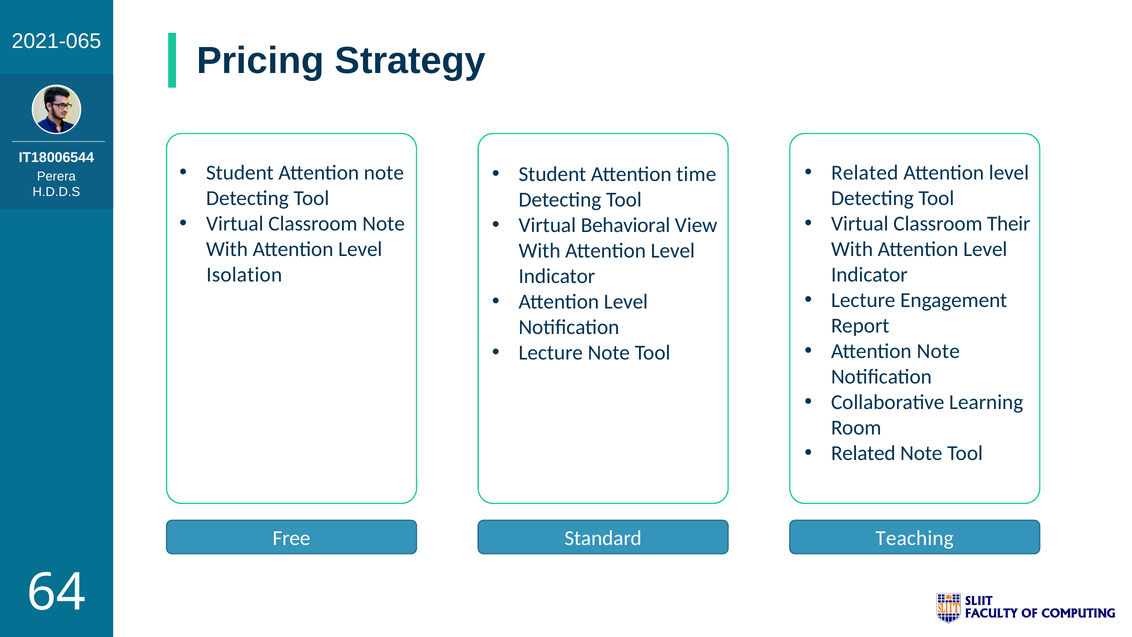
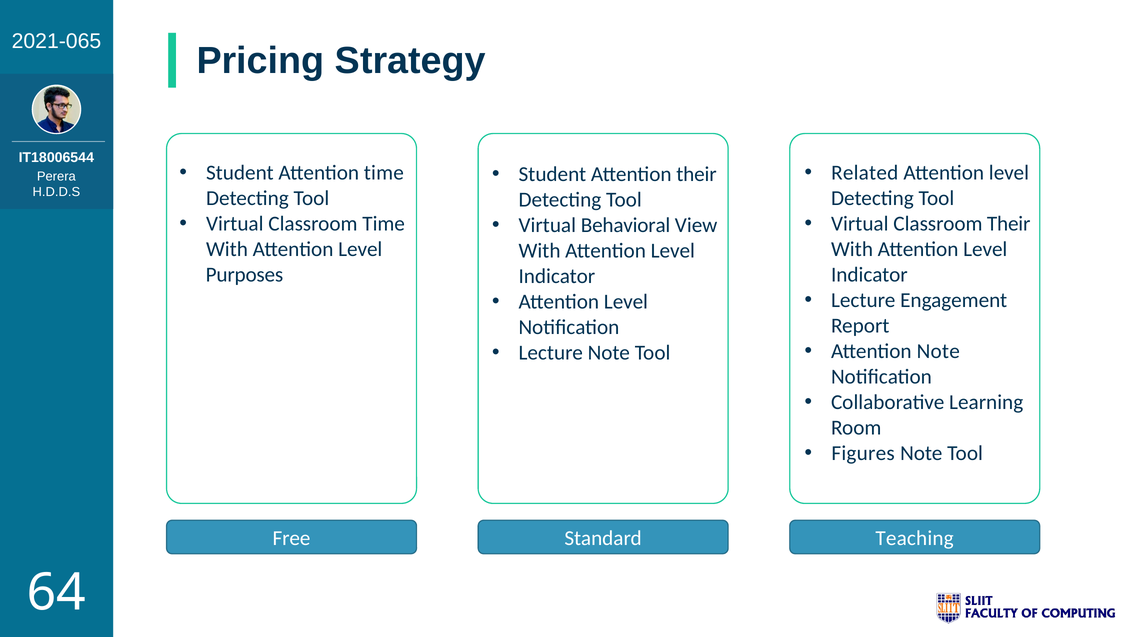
Student Attention note: note -> time (384, 173)
Attention time: time -> their (697, 174)
Classroom Note: Note -> Time (384, 224)
Isolation: Isolation -> Purposes (244, 275)
Related: Related -> Figures (863, 453)
